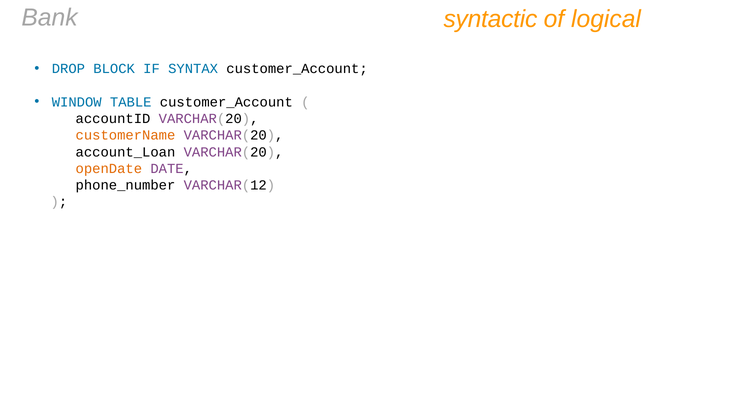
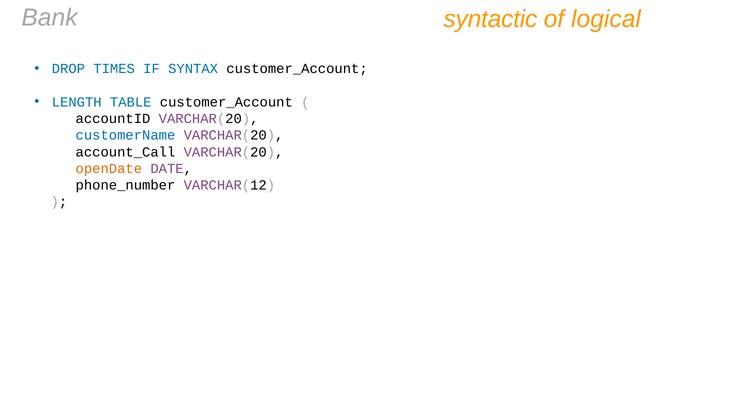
BLOCK: BLOCK -> TIMES (114, 69)
WINDOW: WINDOW -> LENGTH (77, 102)
customerName colour: orange -> blue (125, 135)
account_Loan: account_Loan -> account_Call (125, 152)
